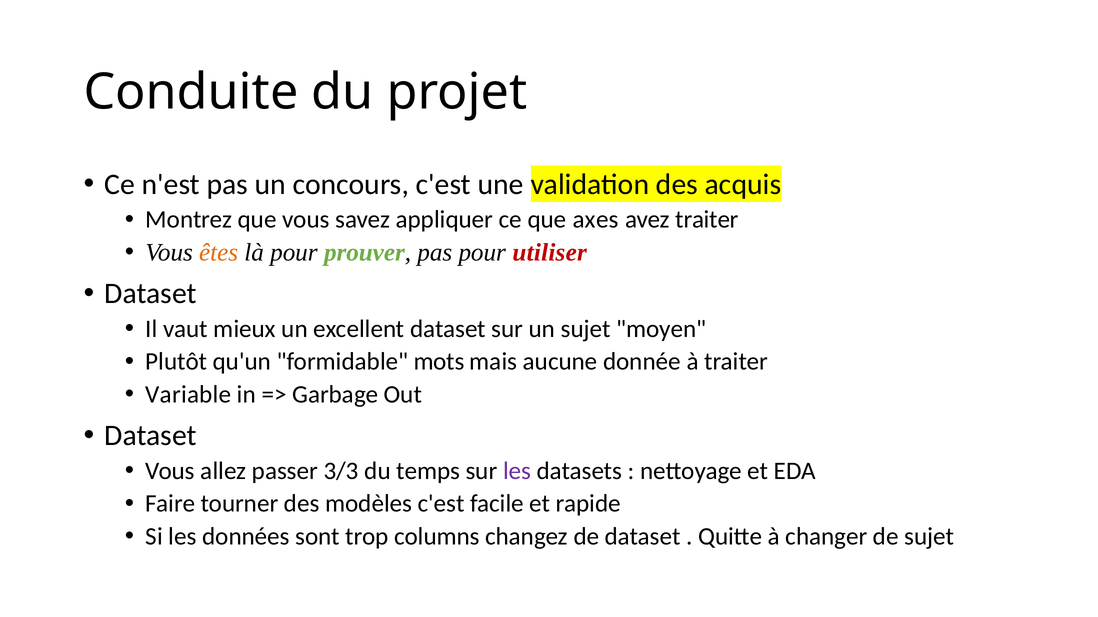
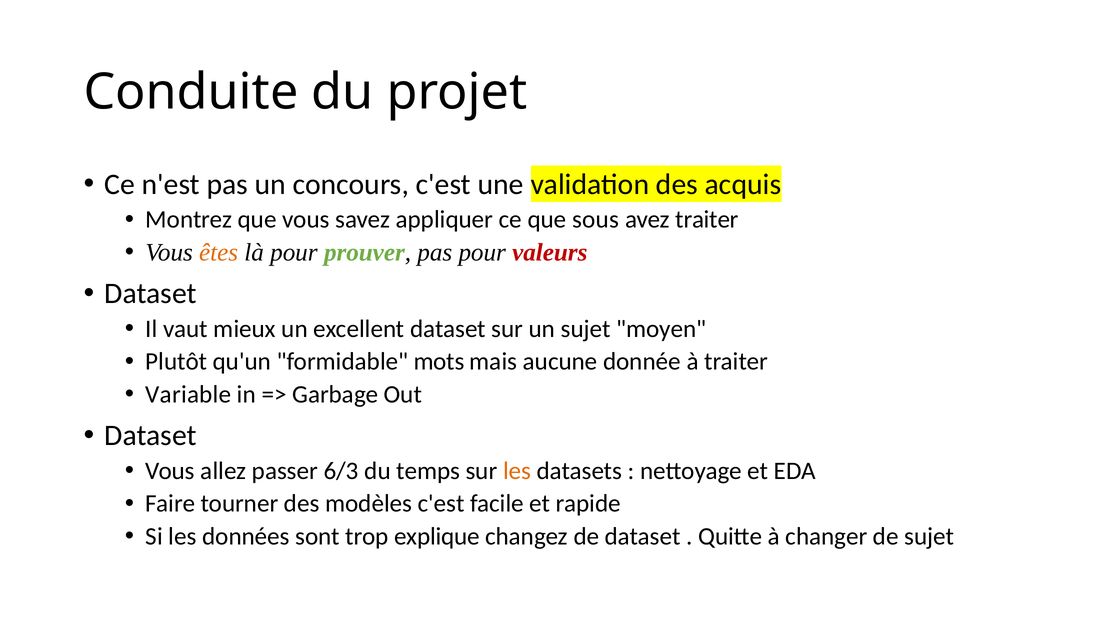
axes: axes -> sous (596, 220)
utiliser: utiliser -> valeurs (550, 253)
3/3: 3/3 -> 6/3 (341, 471)
les colour: purple -> orange (517, 471)
columns: columns -> explique (437, 537)
